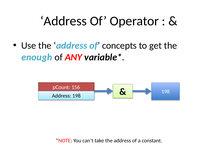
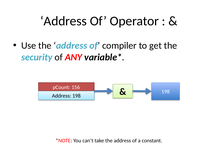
concepts: concepts -> compiler (119, 46)
enough: enough -> security (37, 57)
